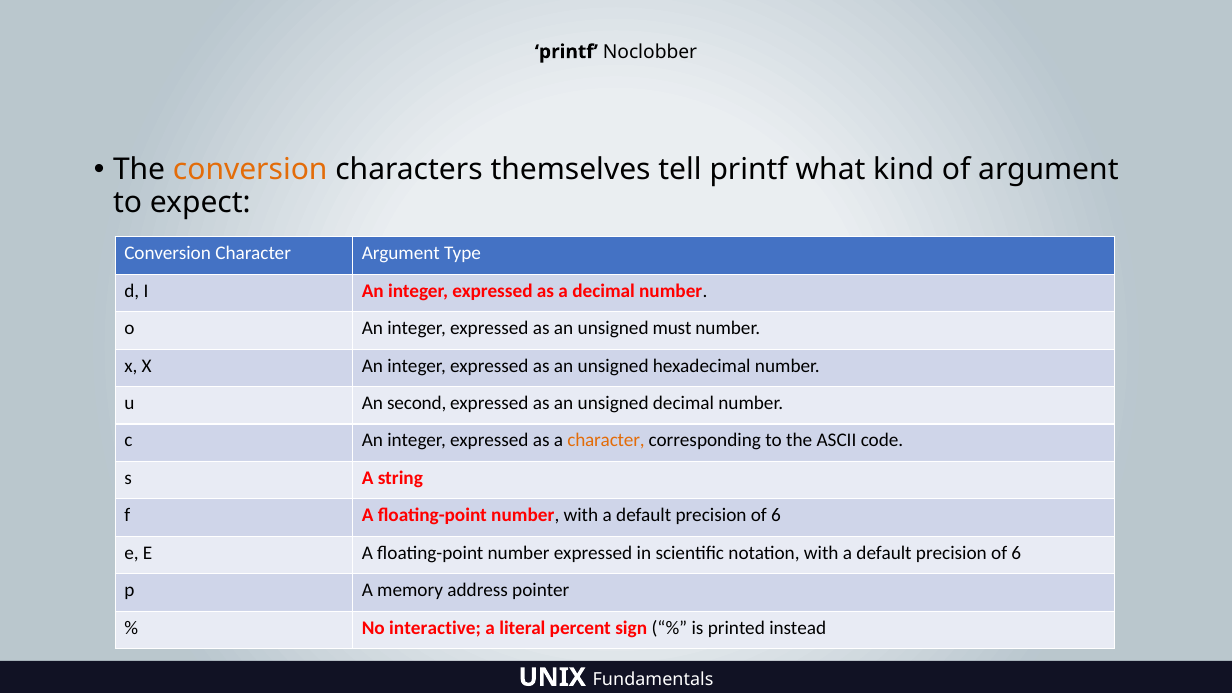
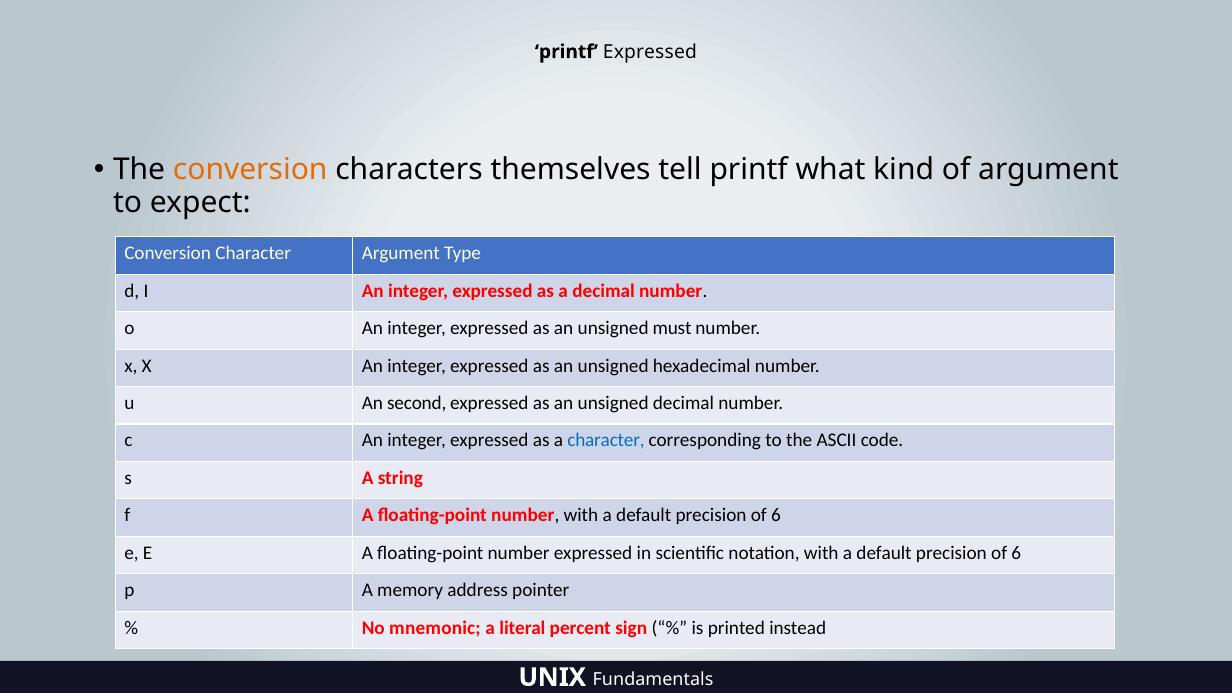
printf Noclobber: Noclobber -> Expressed (650, 52)
character colour: orange -> blue (606, 441)
interactive: interactive -> mnemonic (435, 628)
